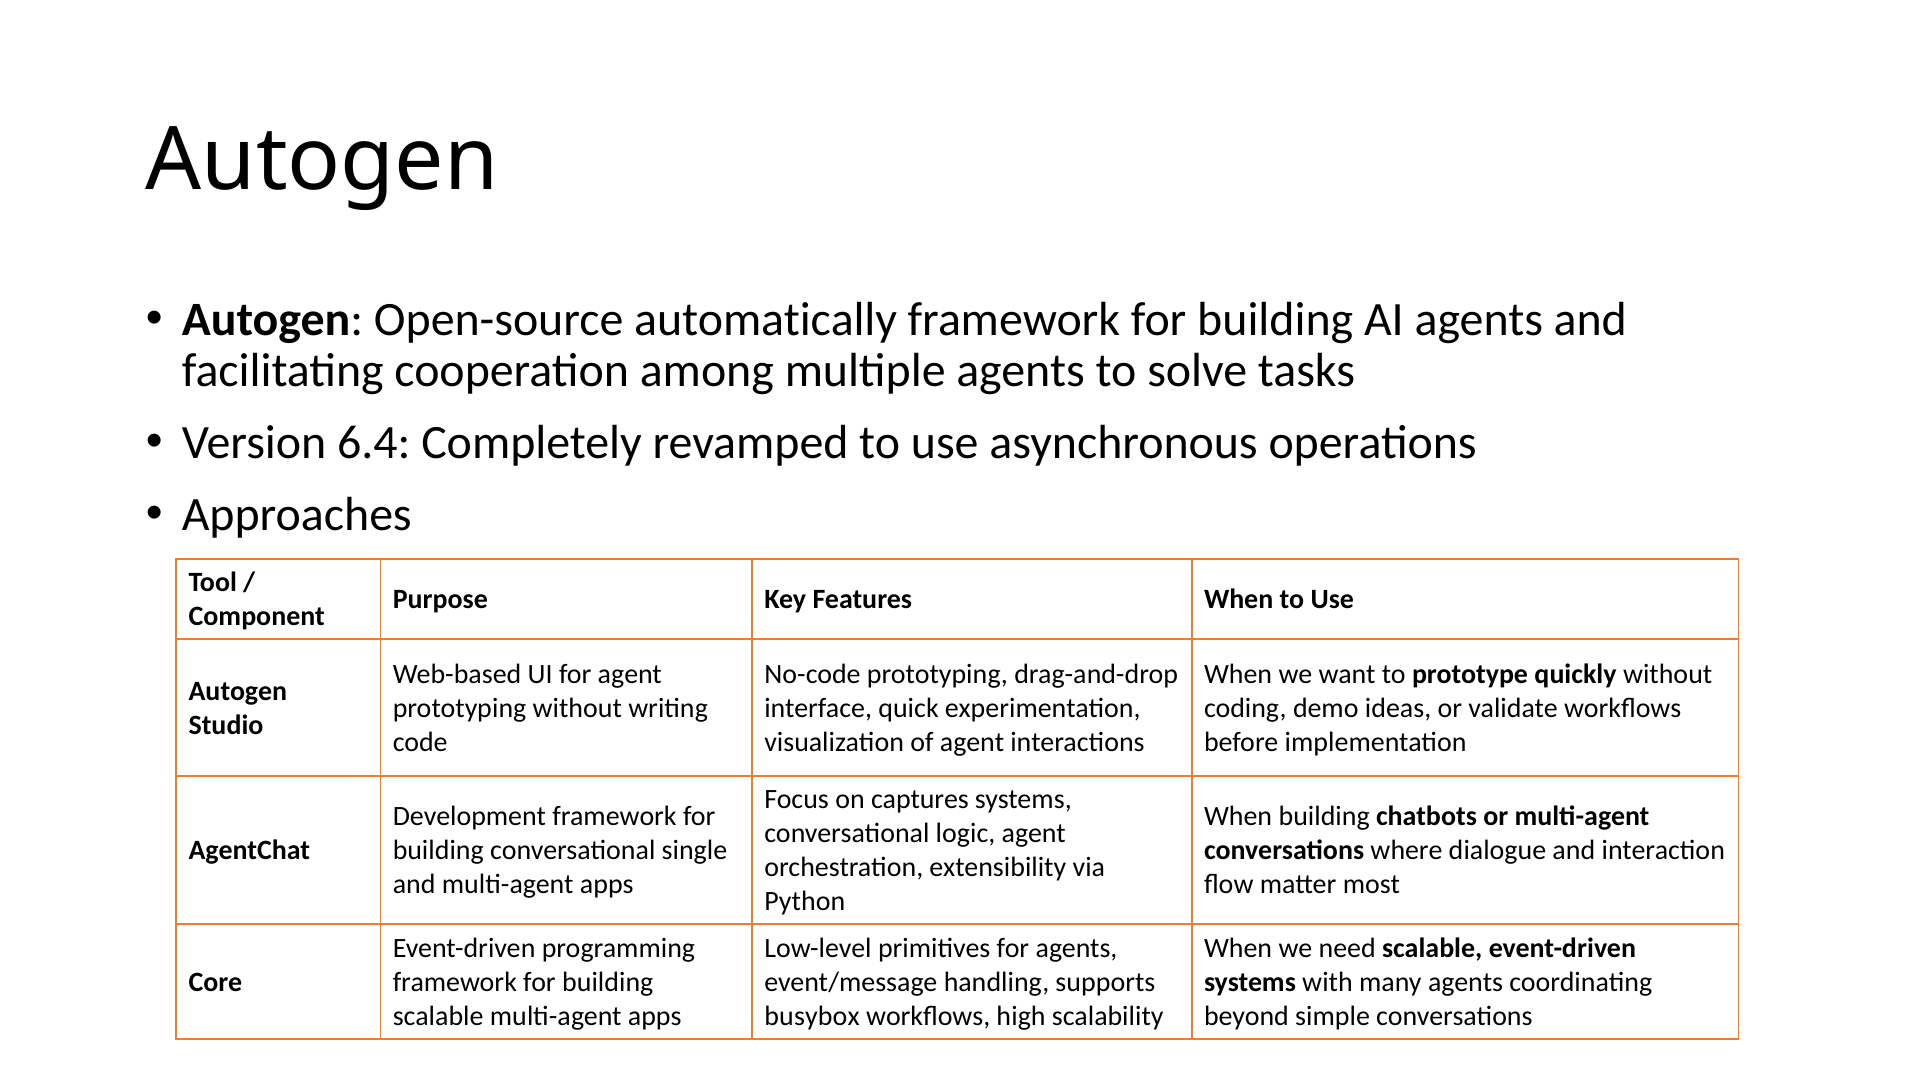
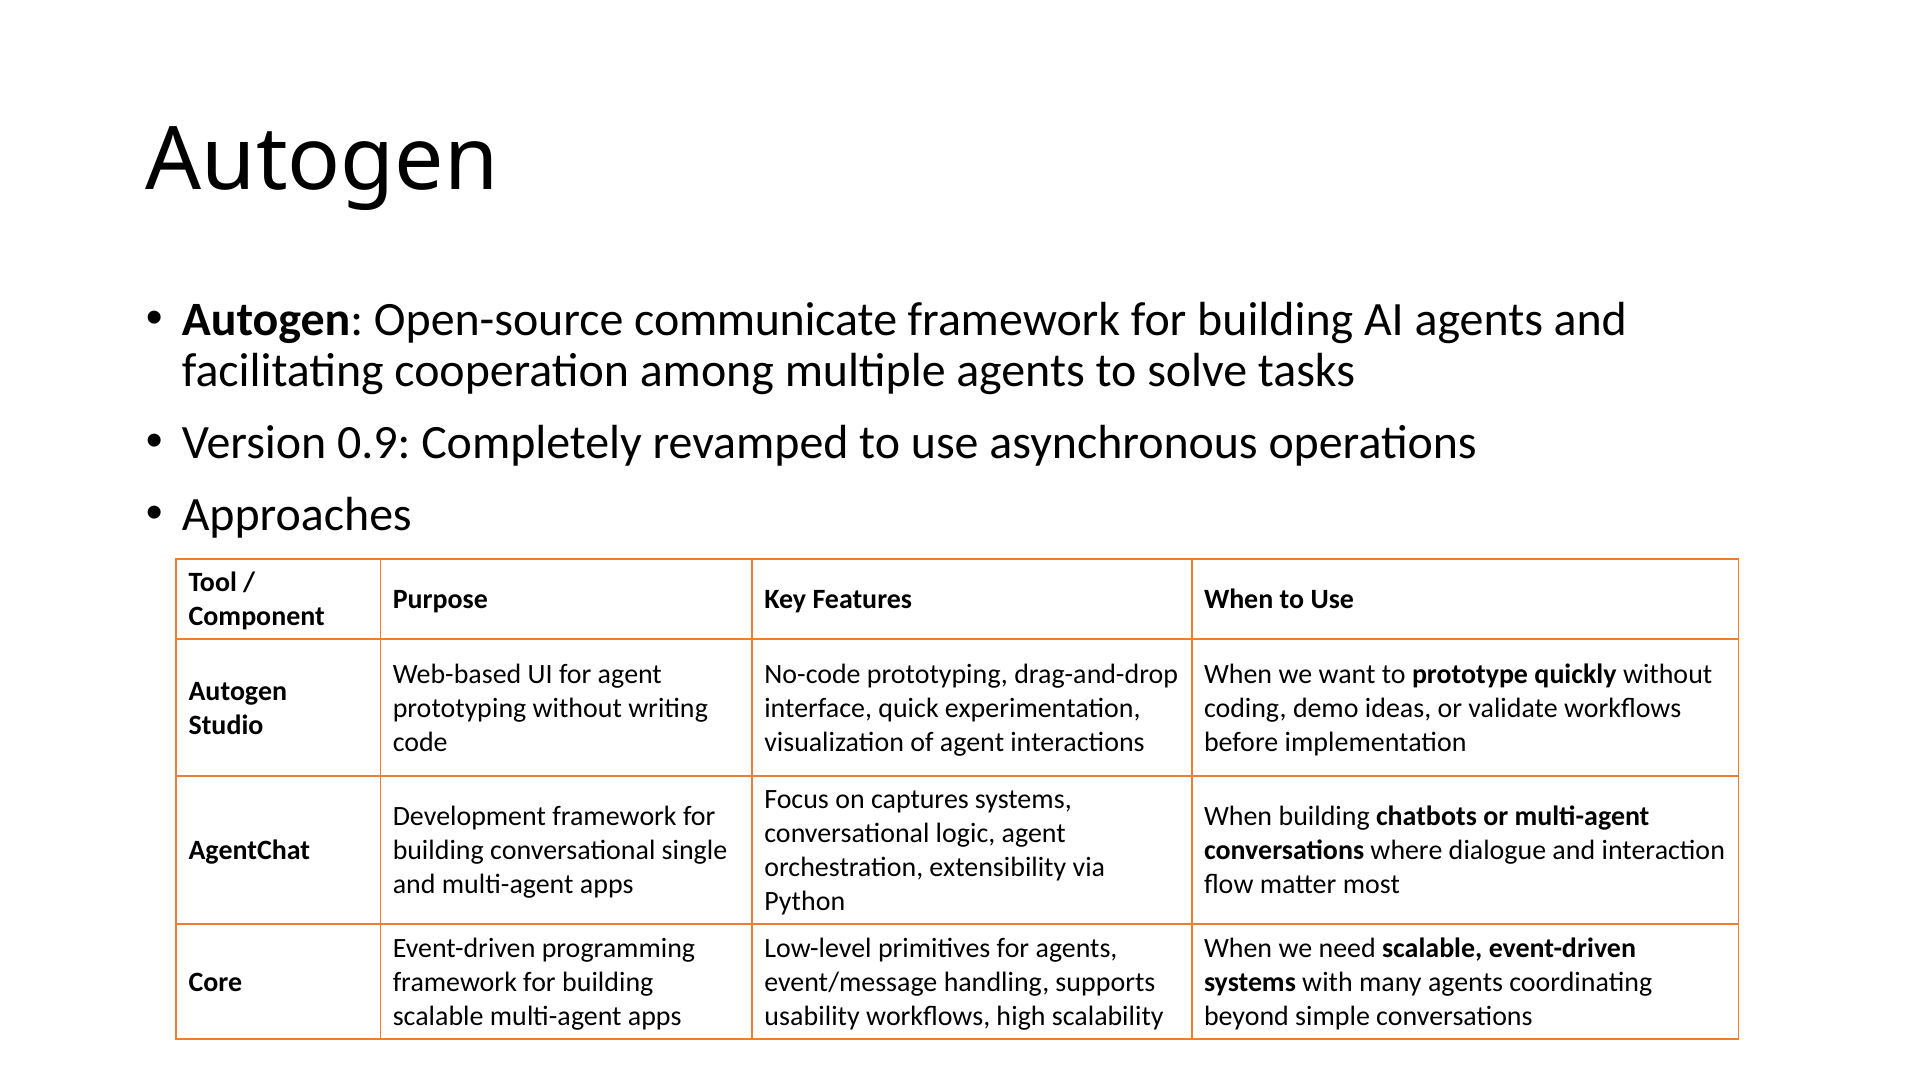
automatically: automatically -> communicate (766, 320)
6.4: 6.4 -> 0.9 (374, 443)
busybox: busybox -> usability (812, 1016)
